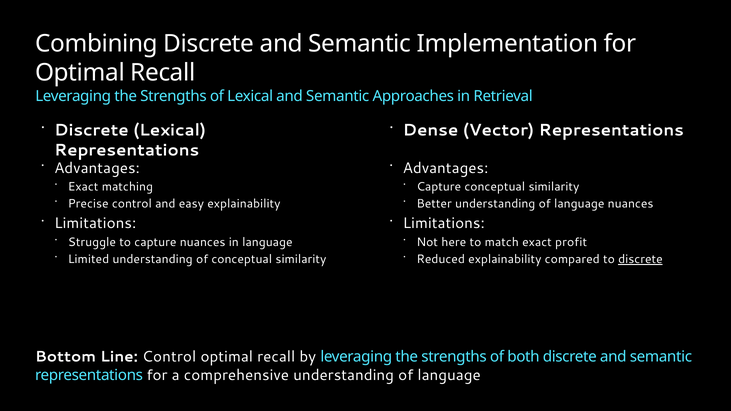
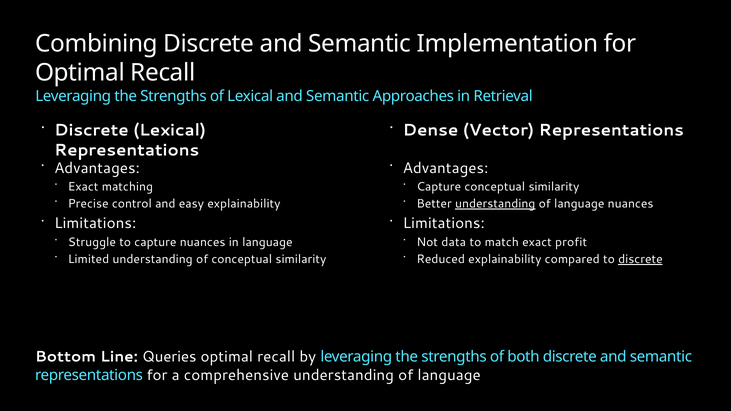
understanding underline: none -> present (495, 204)
here: here -> data (454, 242)
Line Control: Control -> Queries (169, 357)
